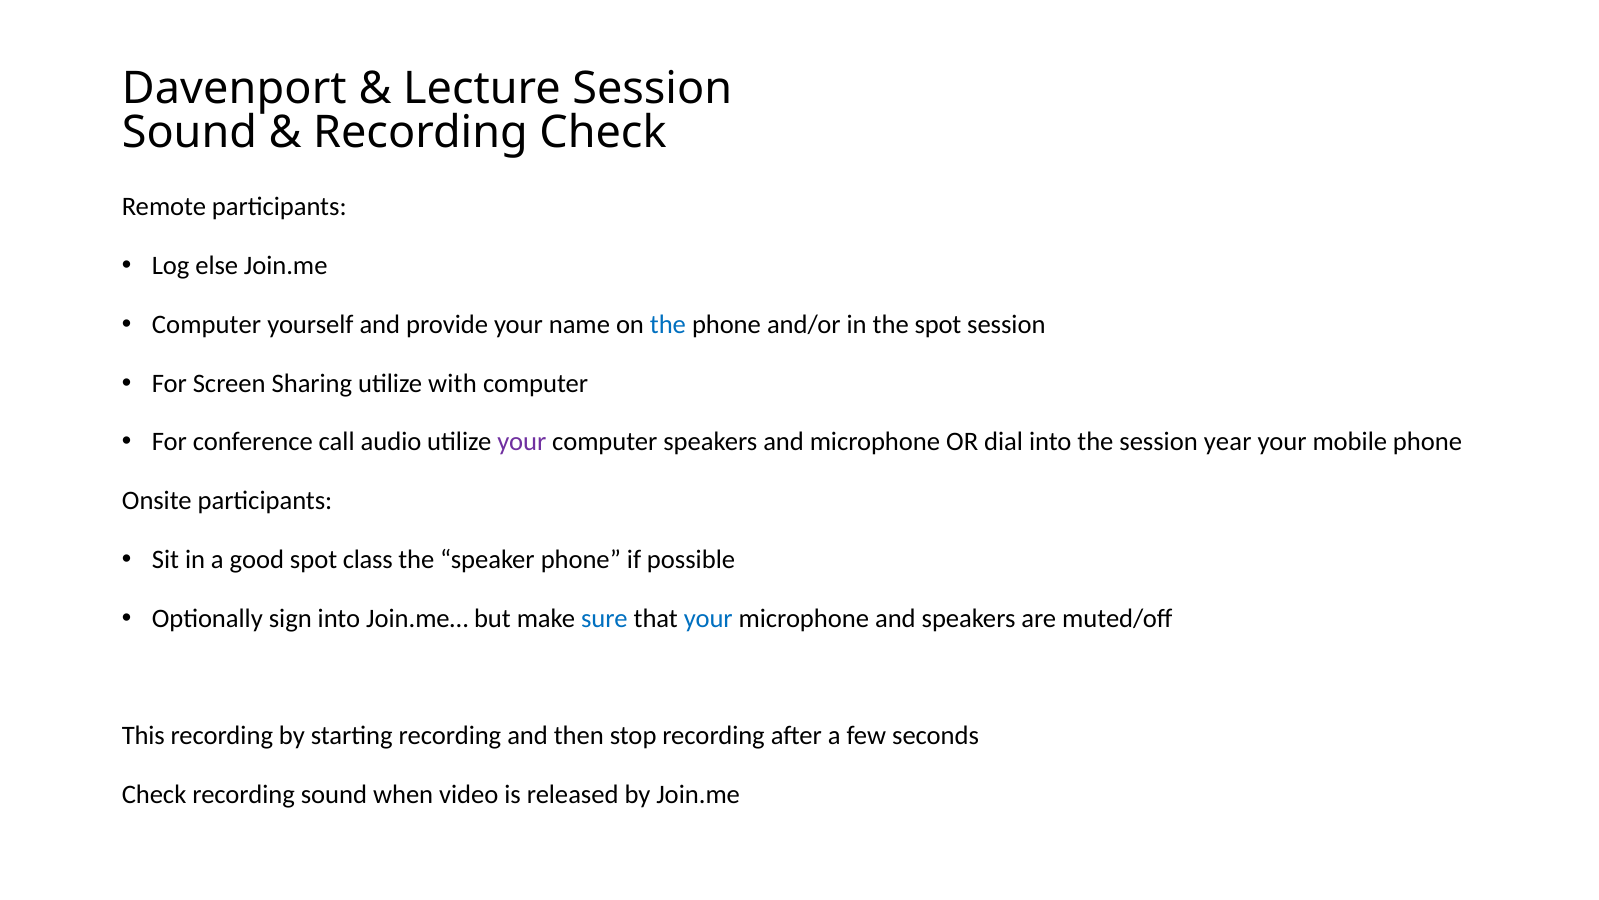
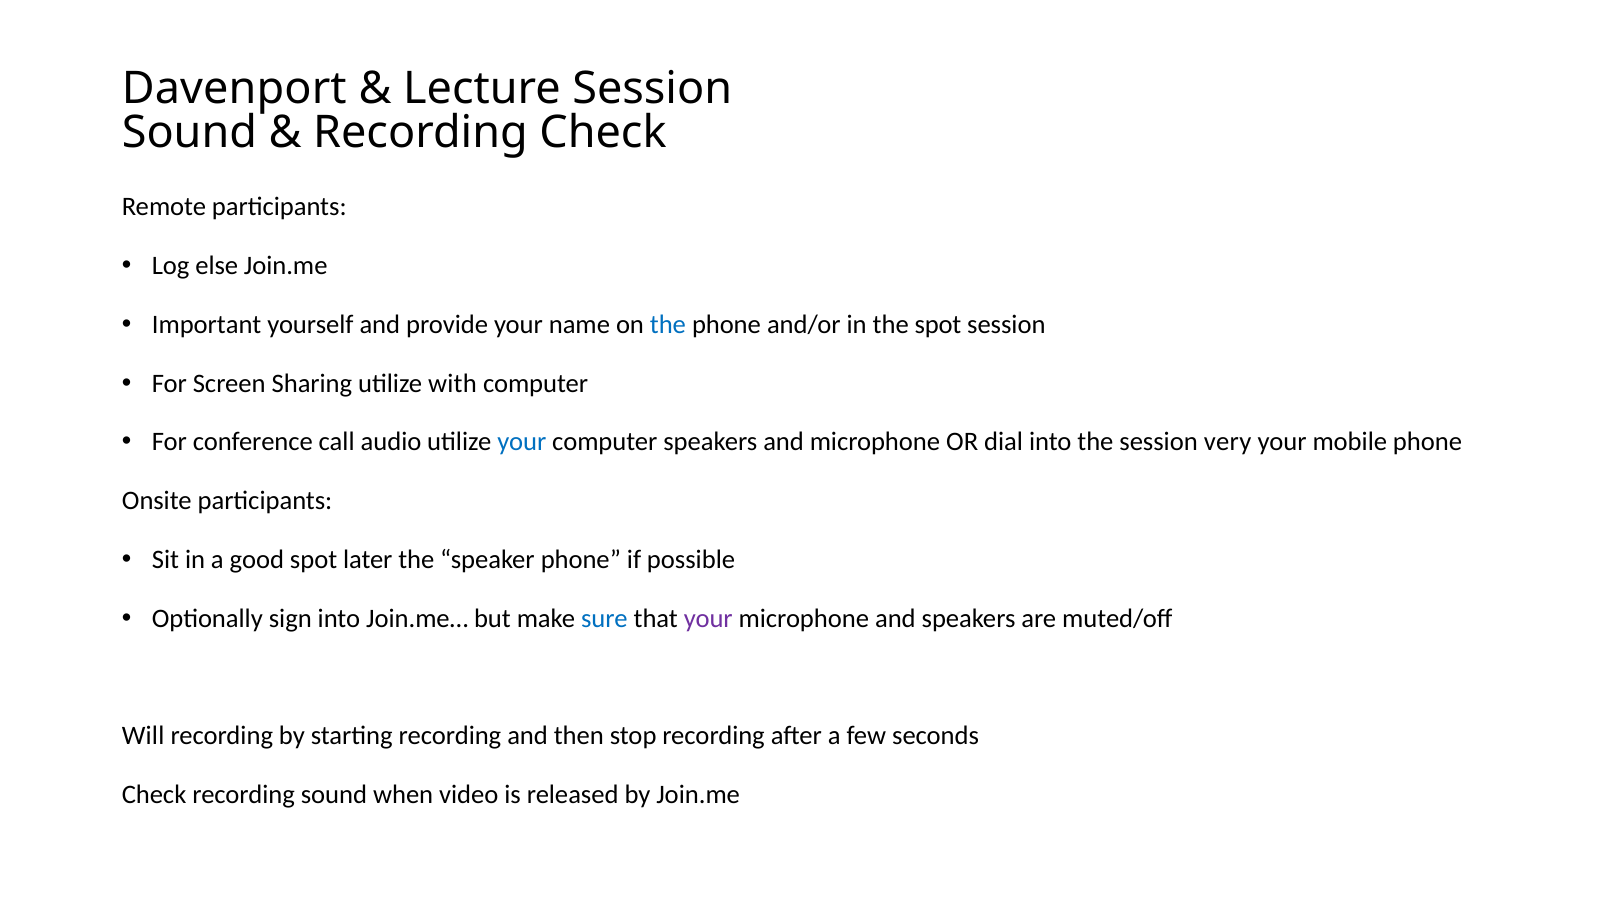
Computer: Computer -> Important (207, 324)
your colour: purple -> blue (522, 442)
year: year -> very (1228, 442)
class: class -> later (368, 559)
your colour: blue -> purple (708, 618)
This: This -> Will (143, 735)
